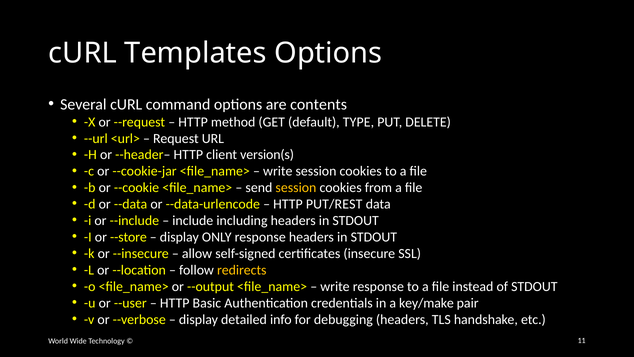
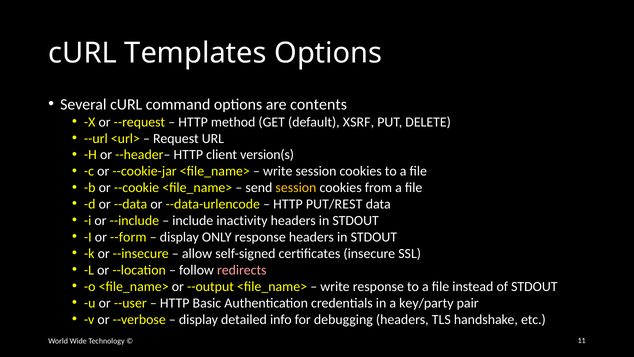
TYPE: TYPE -> XSRF (358, 122)
including: including -> inactivity (242, 220)
--store: --store -> --form (128, 237)
redirects colour: yellow -> pink (242, 270)
key/make: key/make -> key/party (426, 303)
